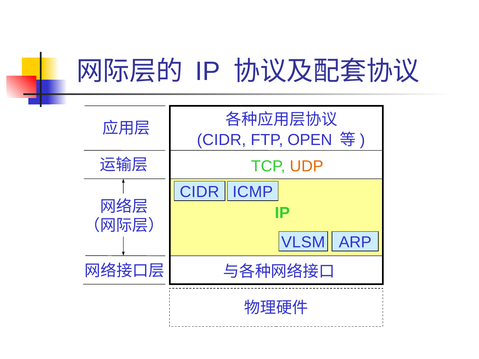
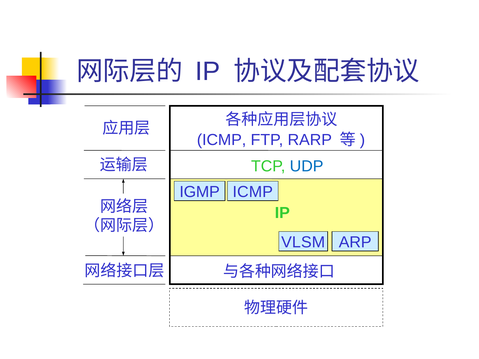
CIDR: CIDR -> ICMP (222, 140)
OPEN: OPEN -> RARP (310, 140)
UDP colour: orange -> blue (307, 166)
CIDR: CIDR -> IGMP (200, 192)
